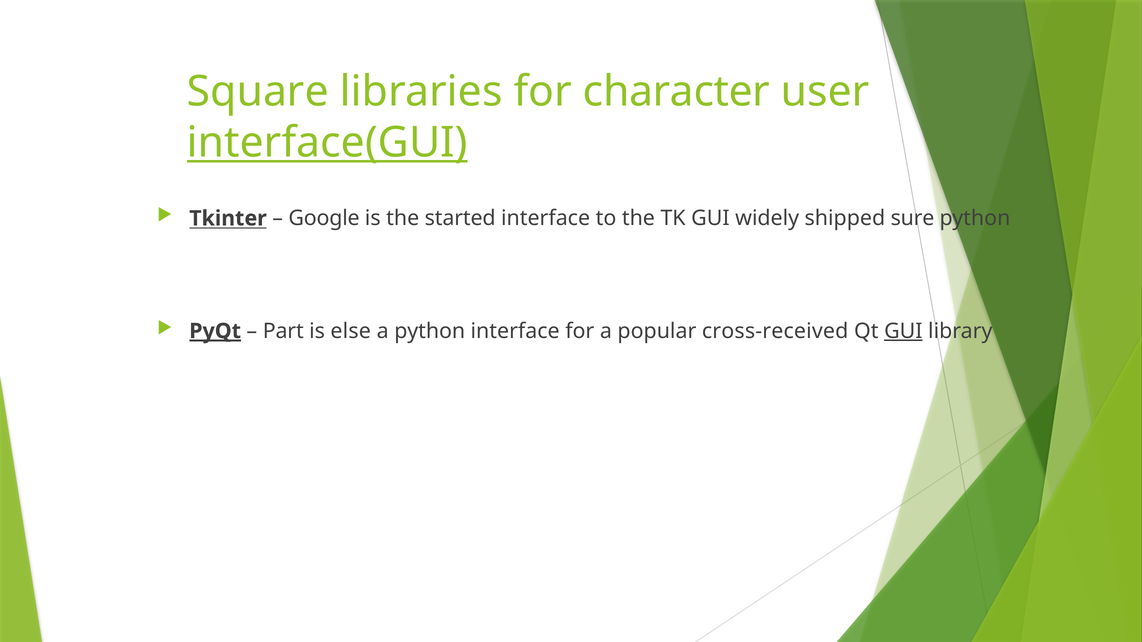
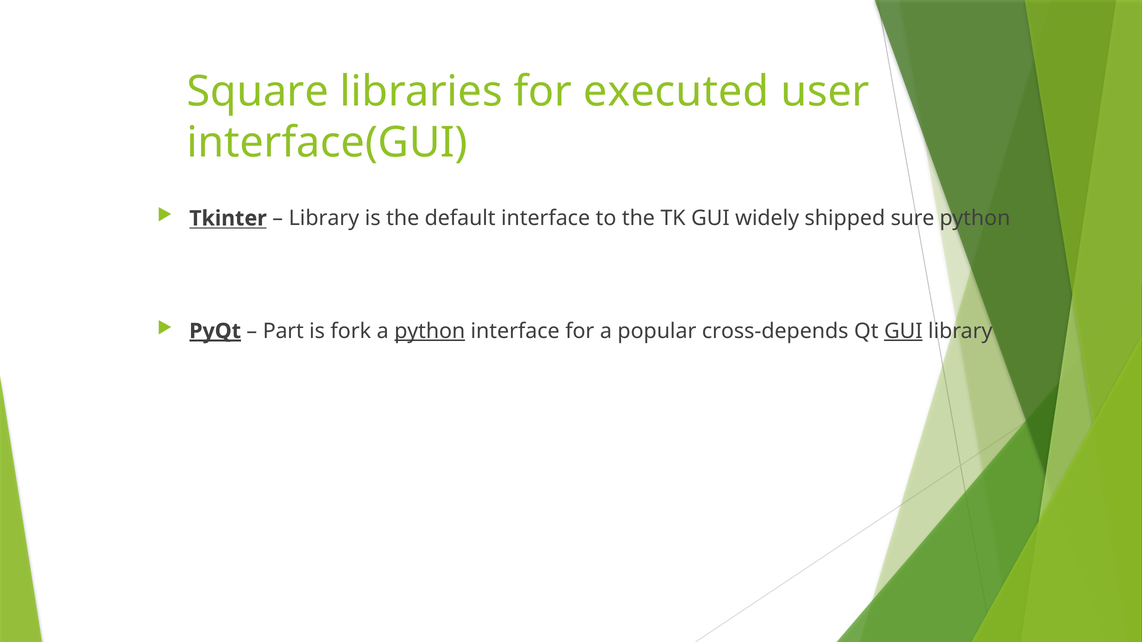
character: character -> executed (676, 91)
interface(GUI underline: present -> none (327, 143)
Google: Google -> Library (324, 218)
started: started -> default (460, 218)
else: else -> fork (351, 331)
python underline: none -> present (430, 331)
cross-received: cross-received -> cross-depends (775, 331)
